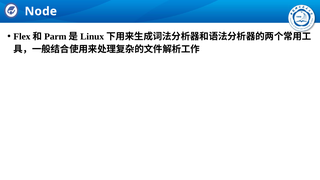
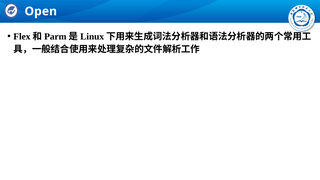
Node: Node -> Open (41, 11)
